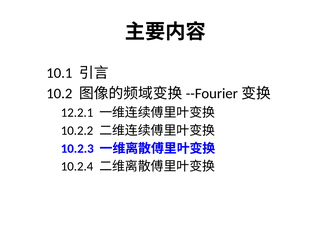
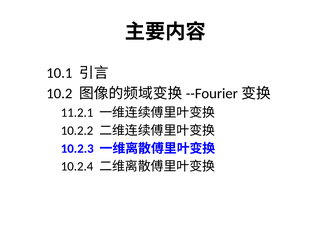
12.2.1: 12.2.1 -> 11.2.1 (77, 113)
